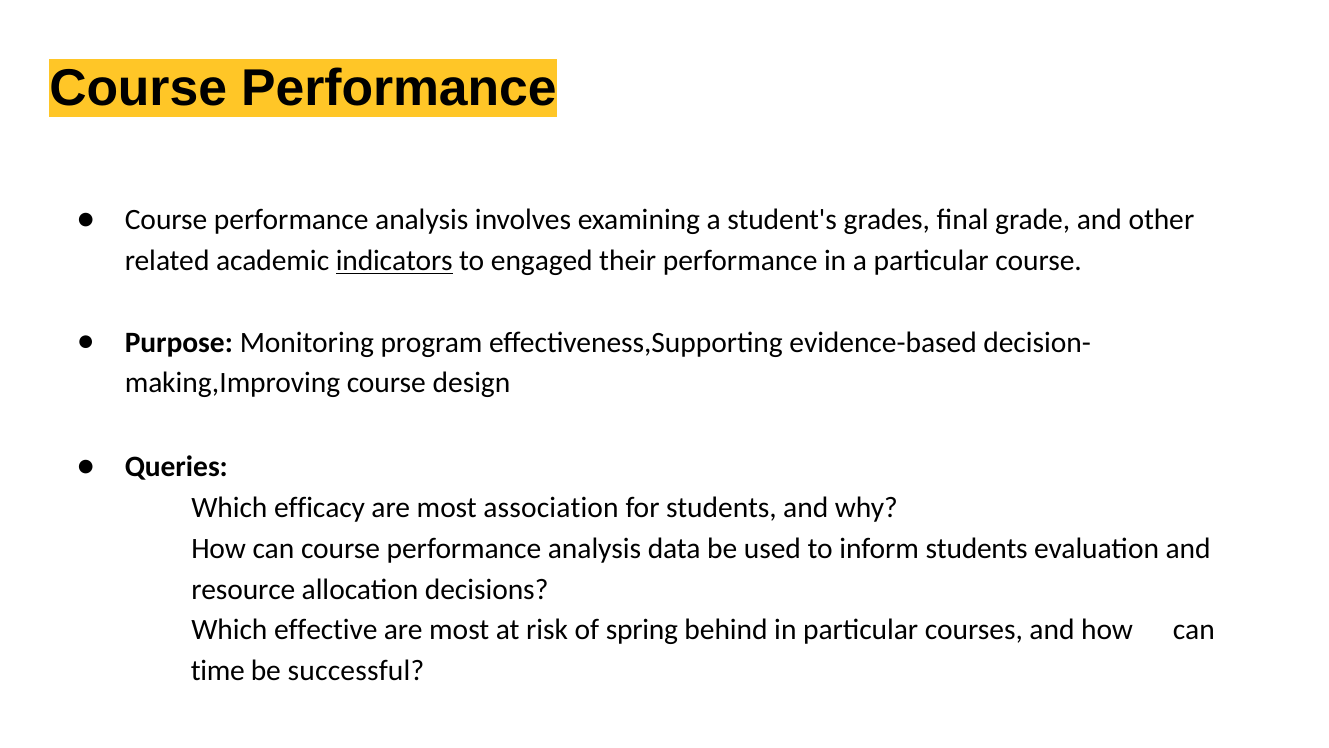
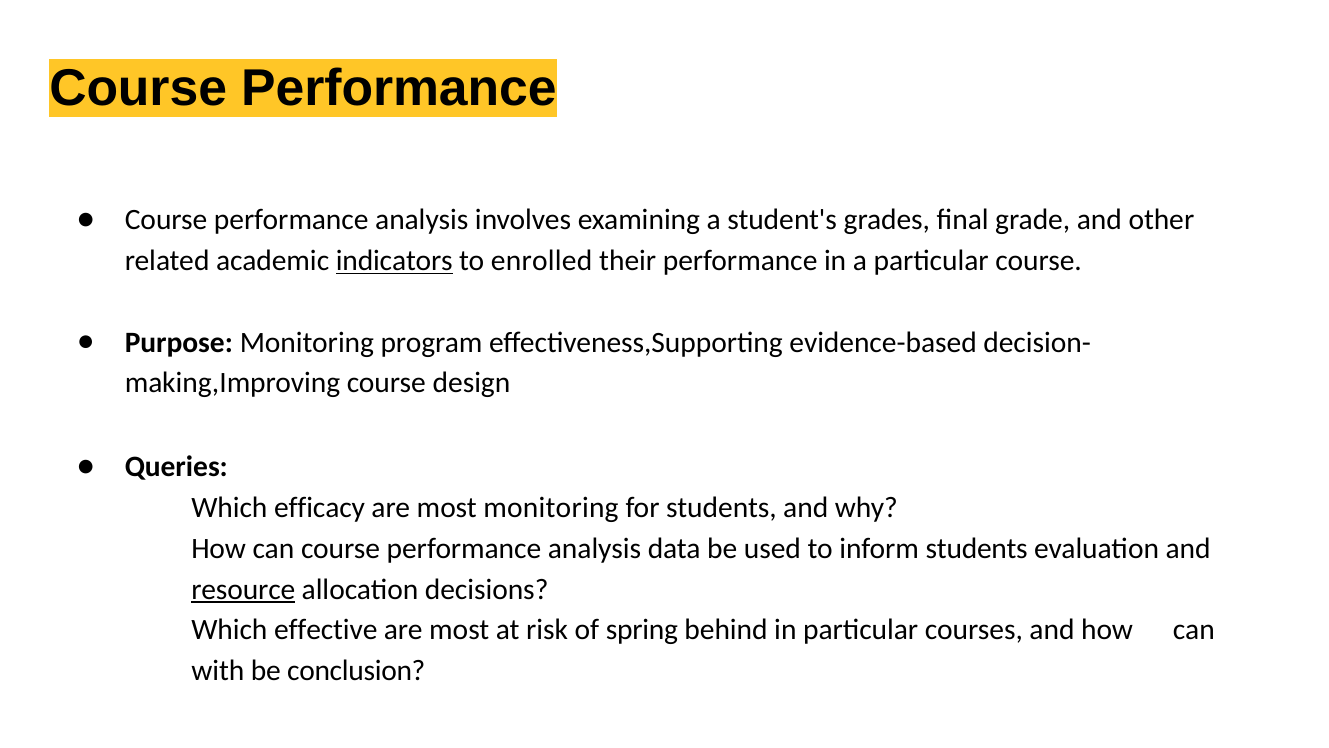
engaged: engaged -> enrolled (542, 261)
most association: association -> monitoring (551, 508)
resource underline: none -> present (243, 589)
time: time -> with (218, 670)
successful: successful -> conclusion (356, 670)
